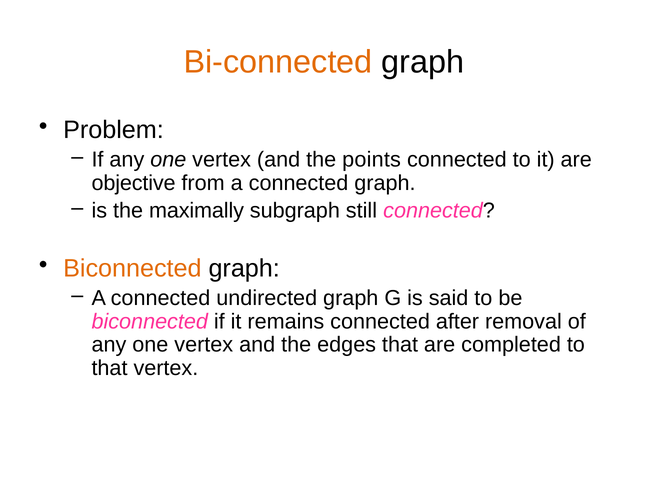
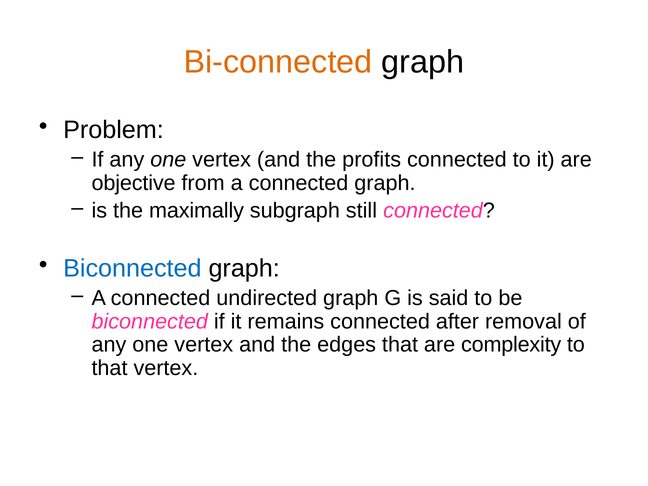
points: points -> profits (372, 160)
Biconnected colour: orange -> blue (132, 269)
completed: completed -> complexity (511, 345)
